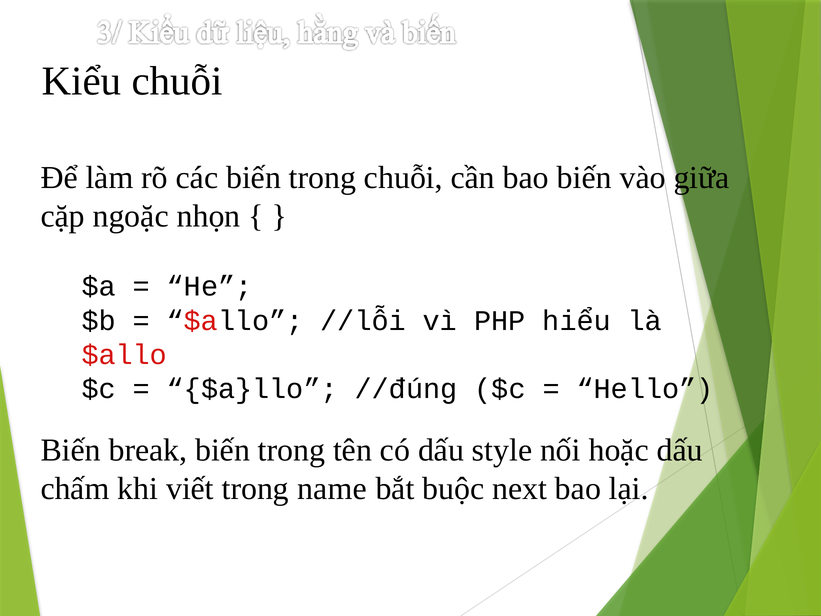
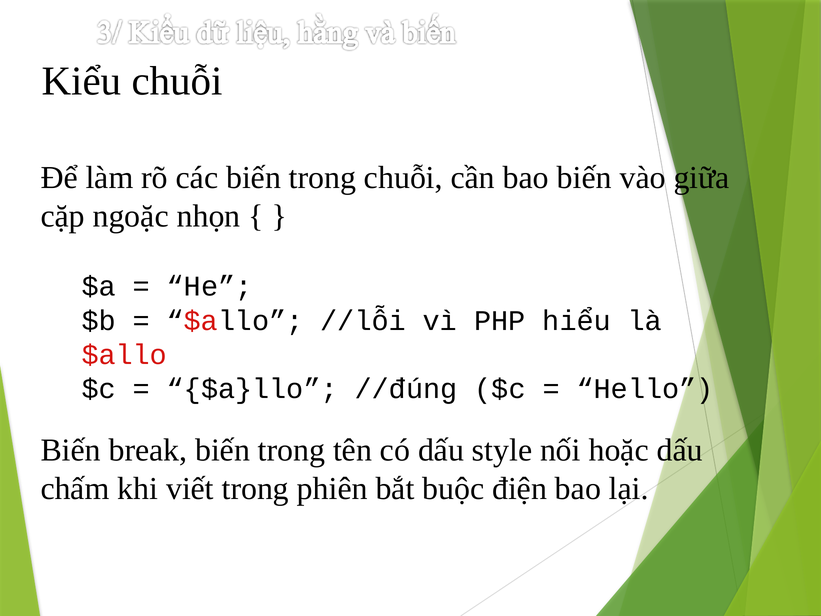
name: name -> phiên (332, 488)
next: next -> điện (520, 488)
